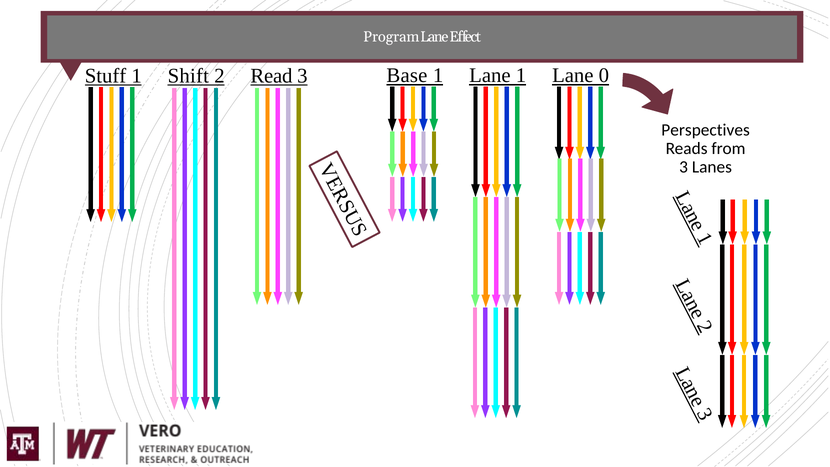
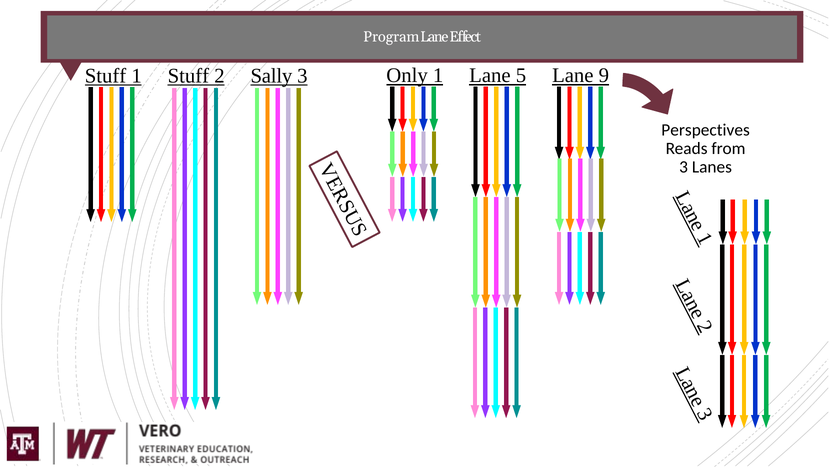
1 Shift: Shift -> Stuff (188, 76)
Read: Read -> Sally (271, 76)
Base: Base -> Only (407, 76)
Lane 1: 1 -> 5 (521, 76)
0: 0 -> 9 (604, 76)
